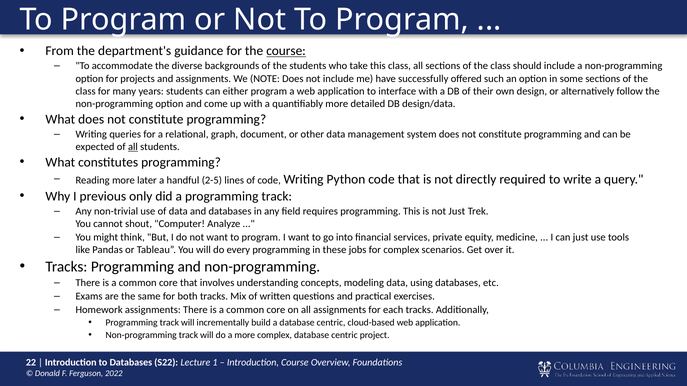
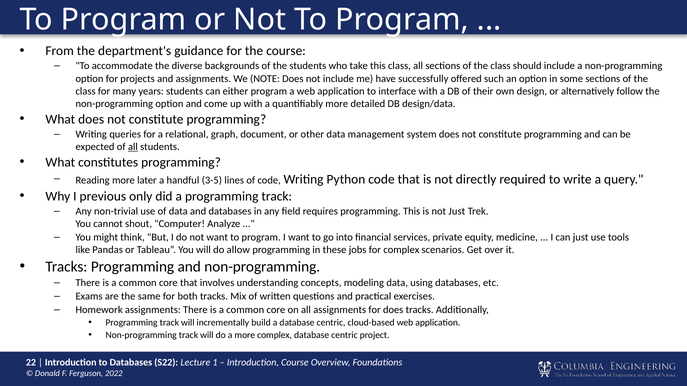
course underline: present -> none (286, 51)
2-5: 2-5 -> 3-5 (212, 180)
every: every -> allow (238, 250)
for each: each -> does (393, 310)
